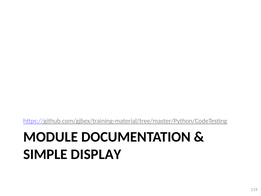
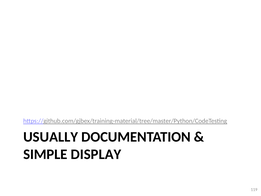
MODULE: MODULE -> USUALLY (51, 137)
